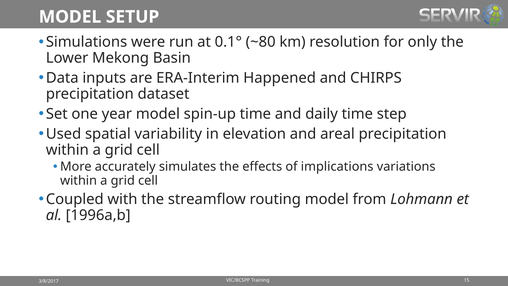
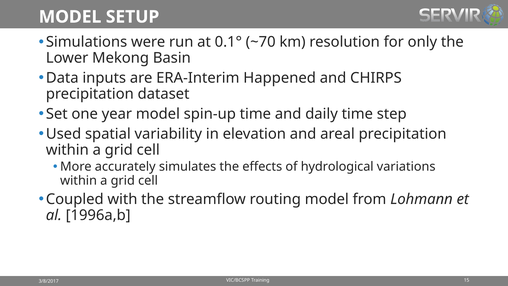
~80: ~80 -> ~70 (261, 42)
implications: implications -> hydrological (337, 167)
